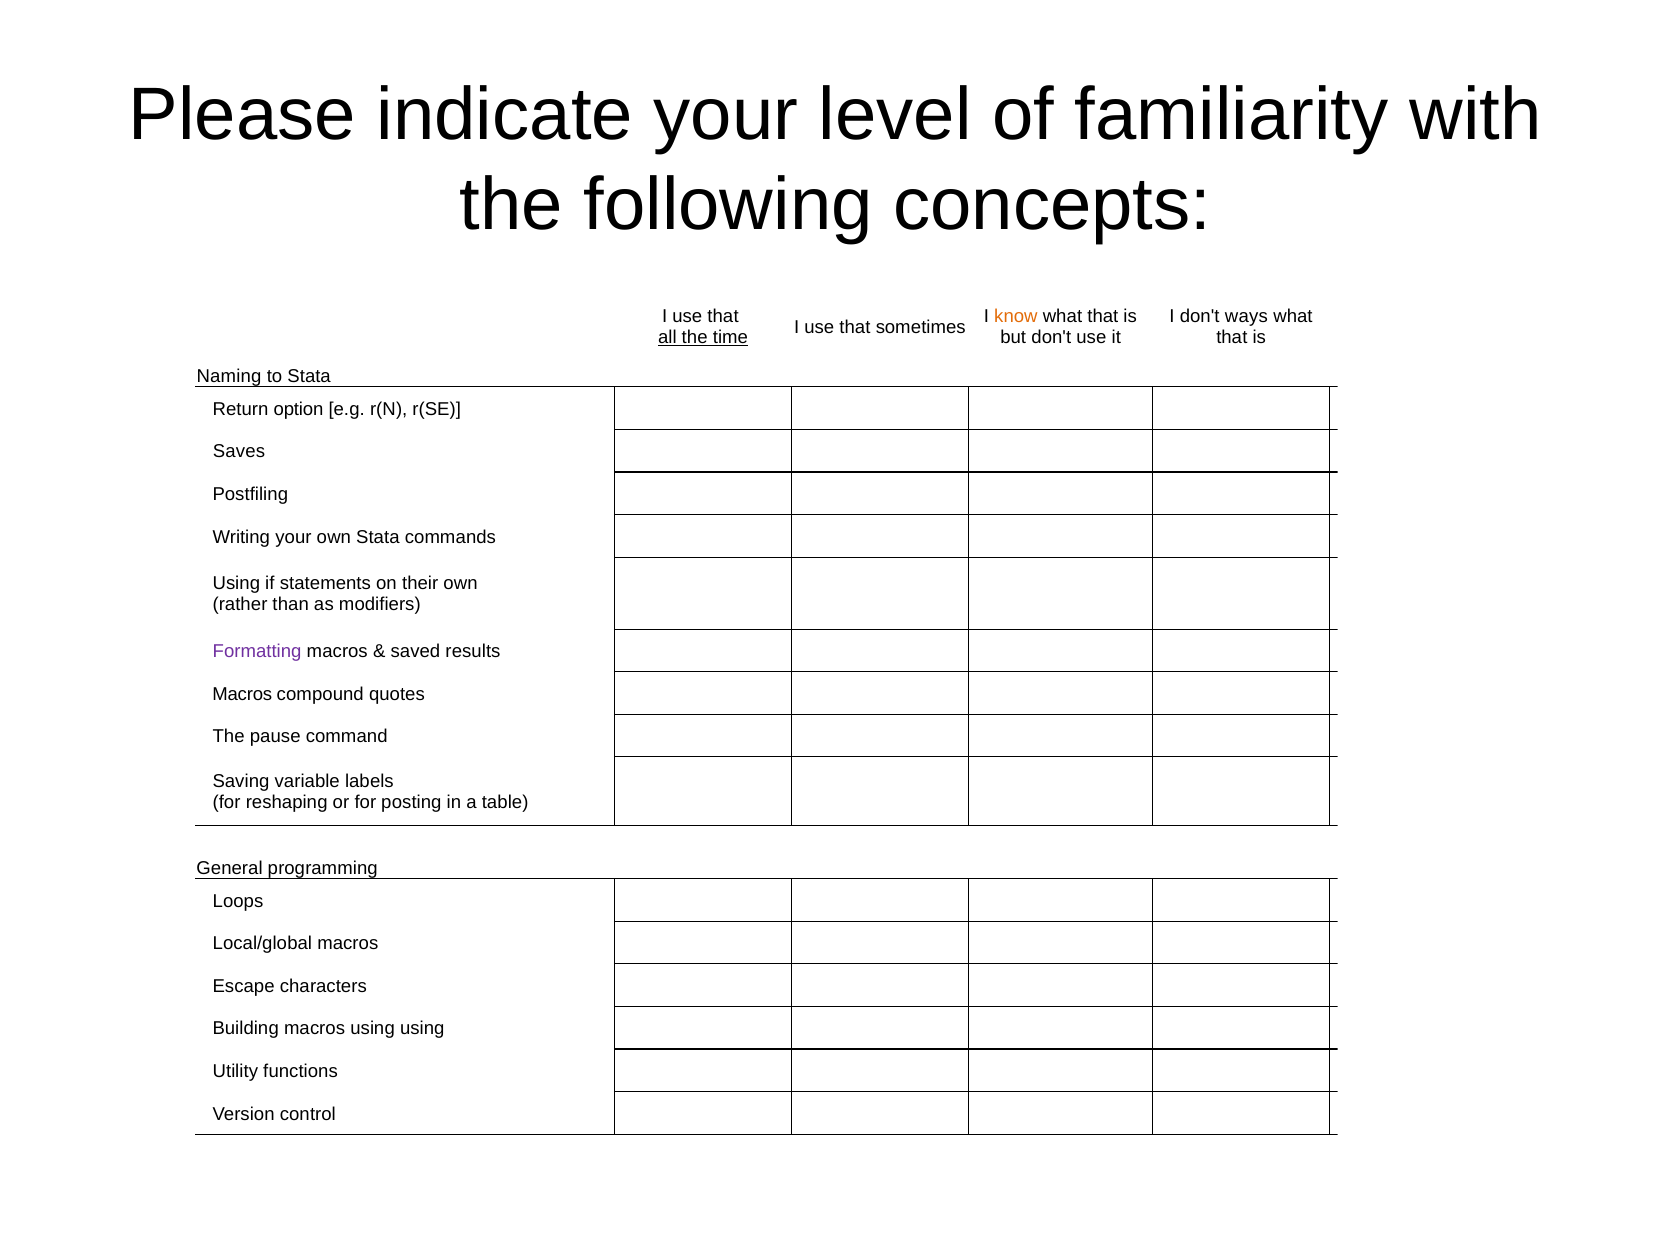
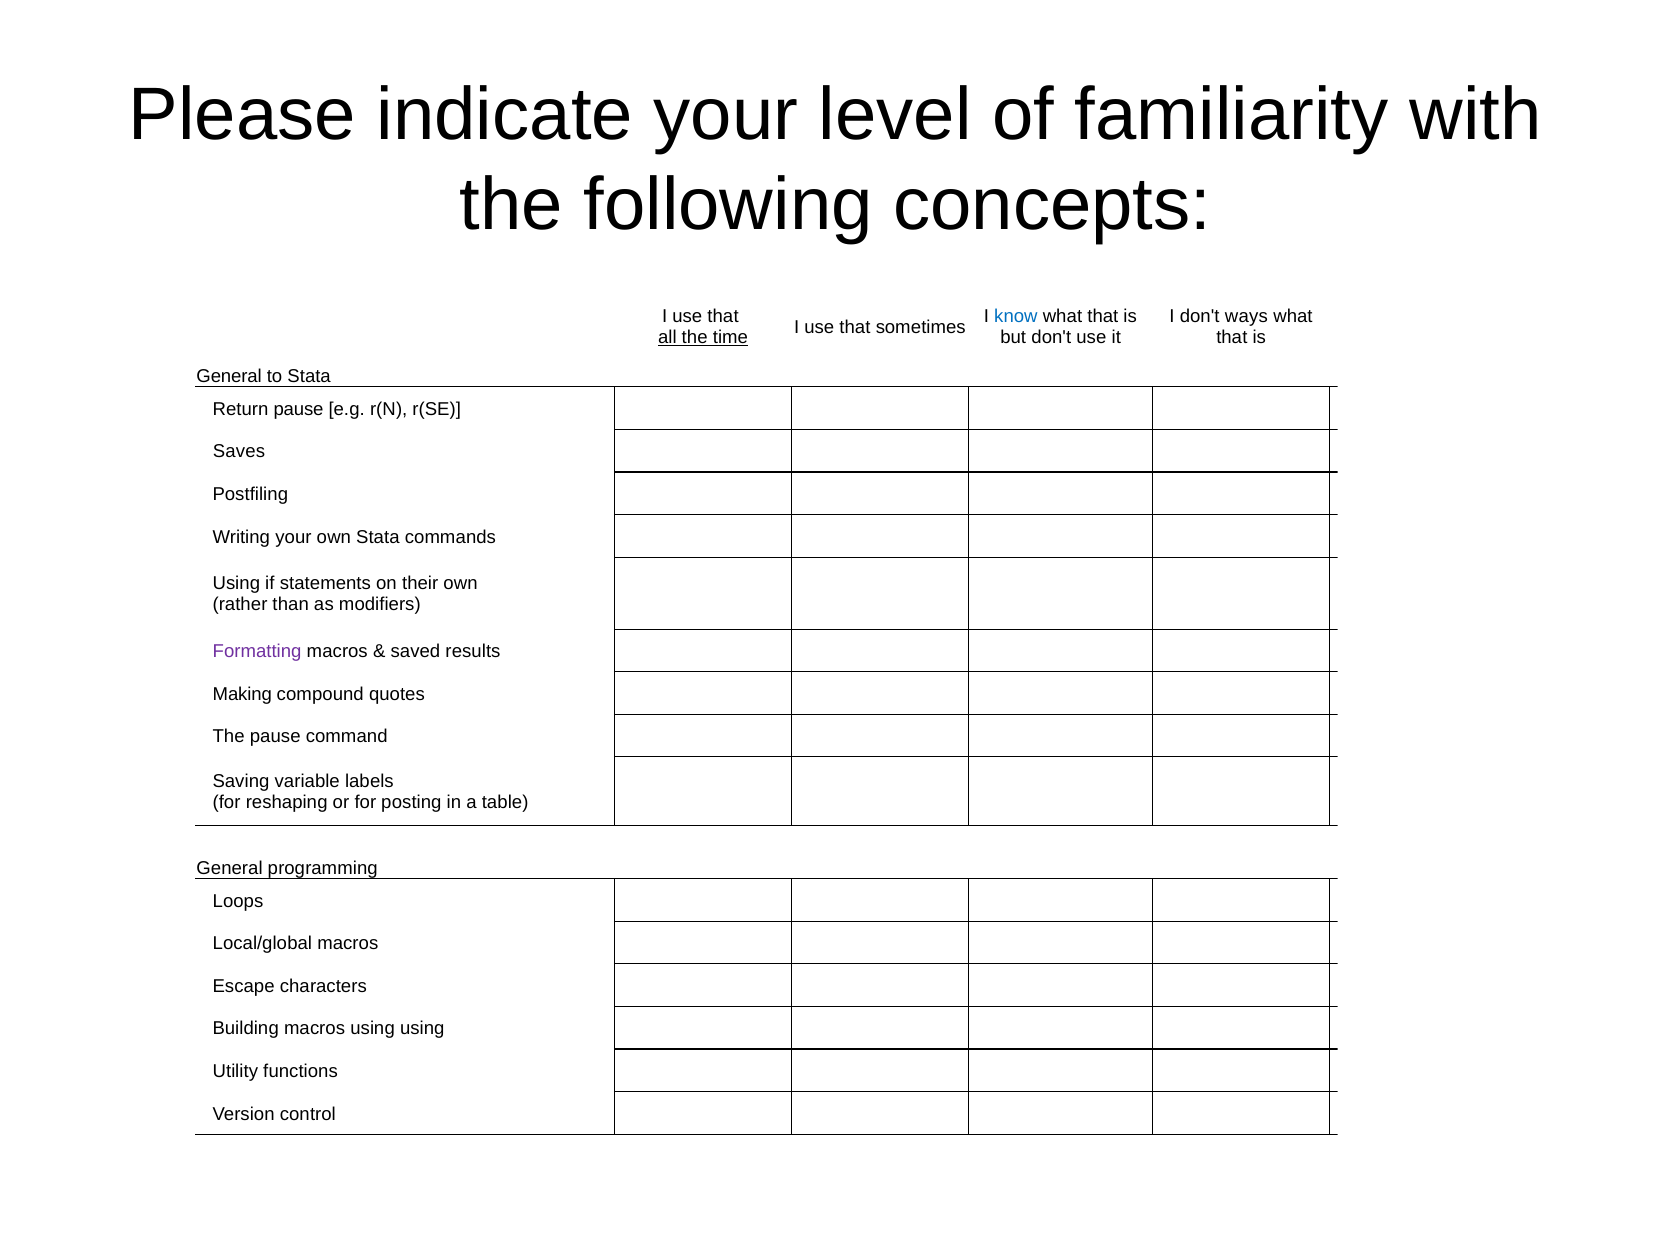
know colour: orange -> blue (1016, 316)
Naming: Naming -> General (229, 377)
Return option: option -> pause (299, 409)
Macros: Macros -> Making (242, 694)
